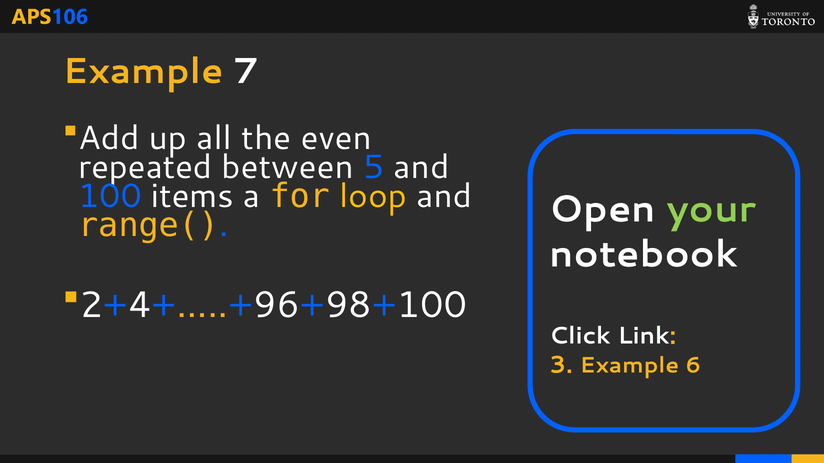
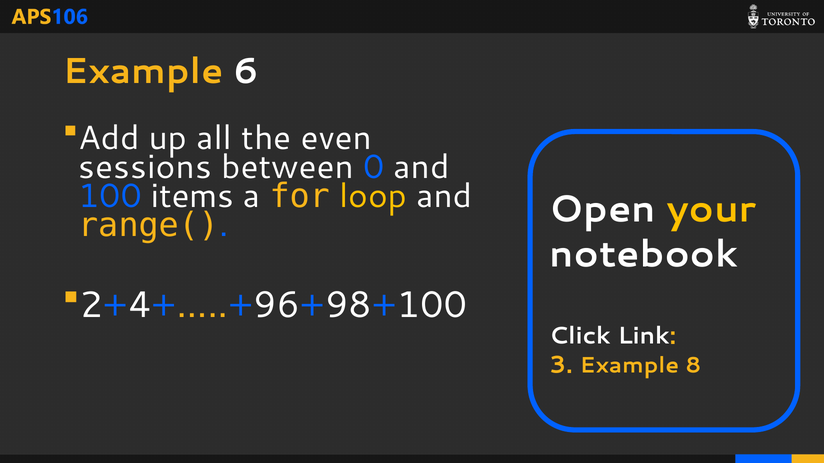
7: 7 -> 6 (246, 71)
repeated: repeated -> sessions (145, 167)
5: 5 -> 0 (374, 167)
your colour: light green -> yellow (711, 209)
6: 6 -> 8 (693, 366)
